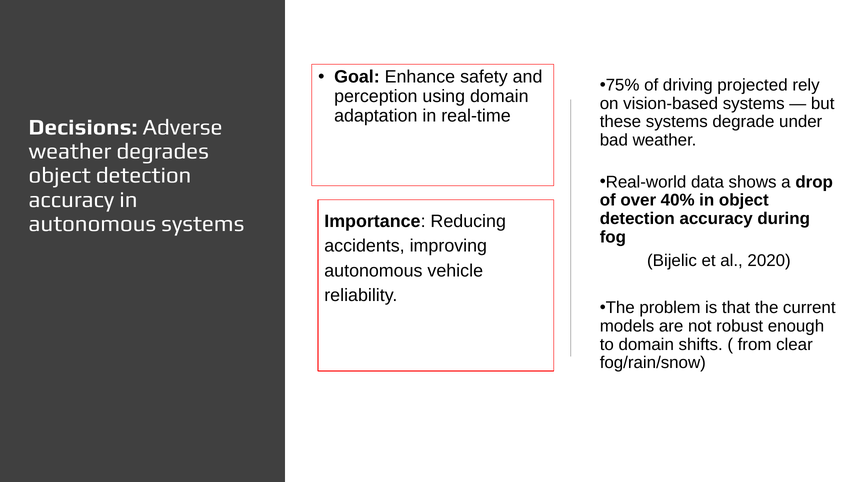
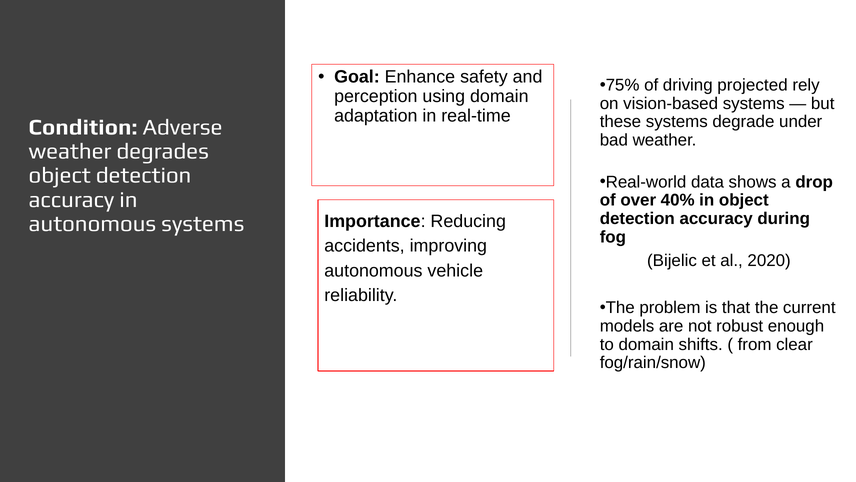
Decisions: Decisions -> Condition (83, 127)
